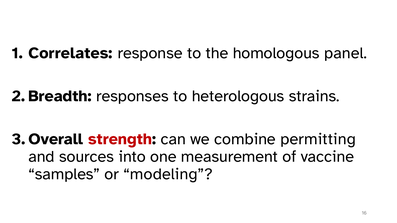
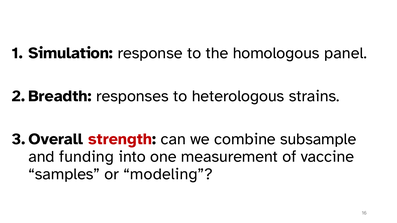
Correlates: Correlates -> Simulation (71, 53)
permitting: permitting -> subsample (318, 139)
sources: sources -> funding (86, 157)
